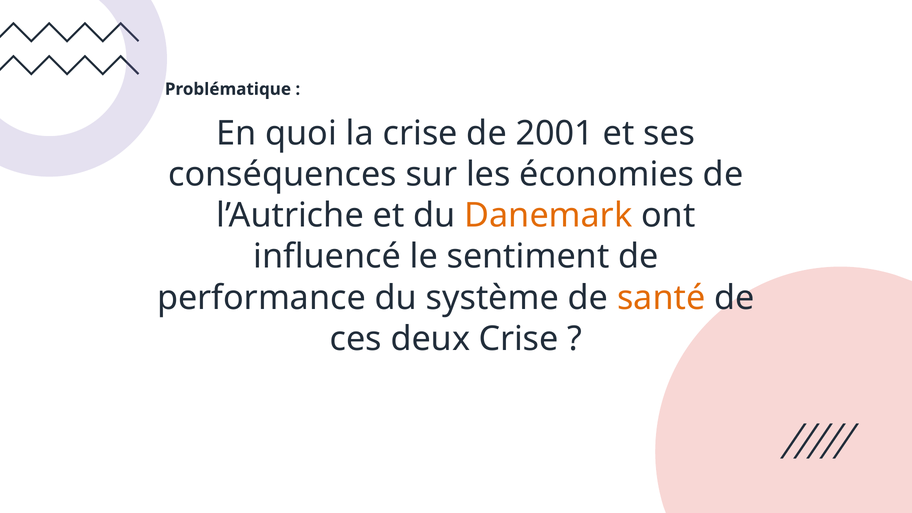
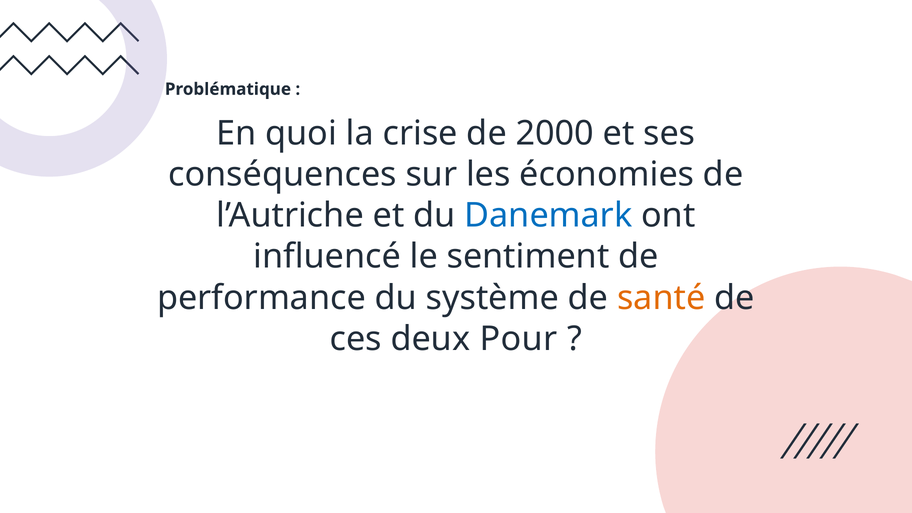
2001: 2001 -> 2000 (555, 134)
Danemark colour: orange -> blue (548, 216)
deux Crise: Crise -> Pour (518, 339)
